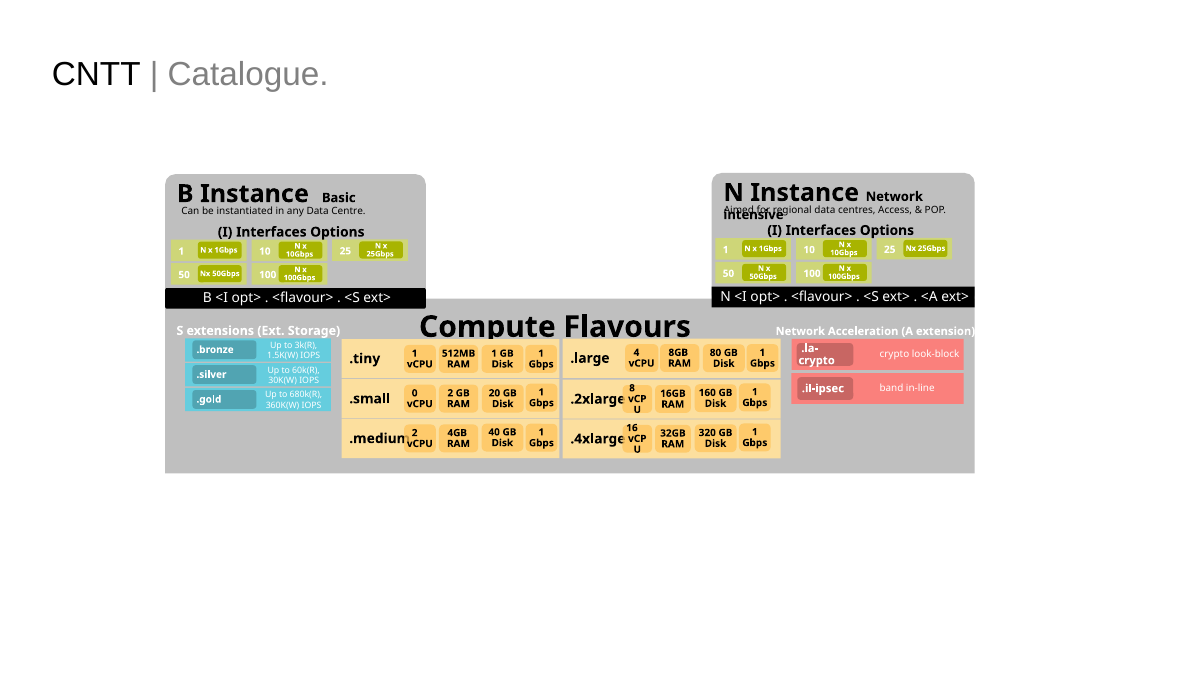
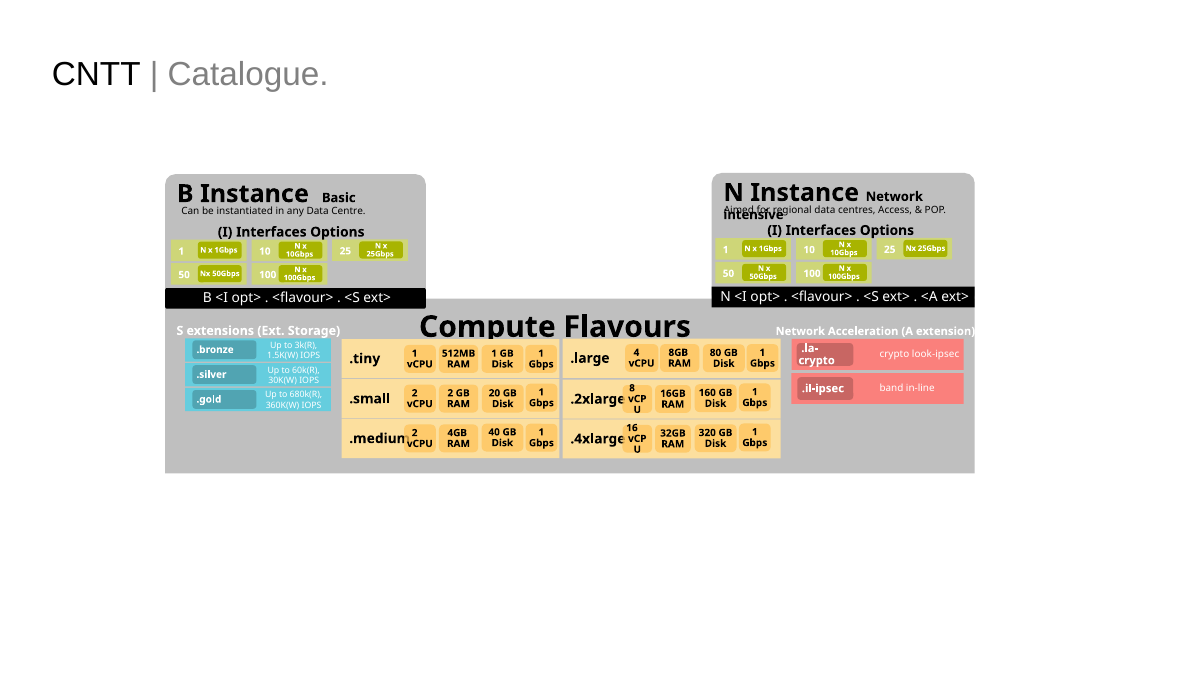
look-block: look-block -> look-ipsec (936, 354)
.small 0: 0 -> 2 (415, 393)
